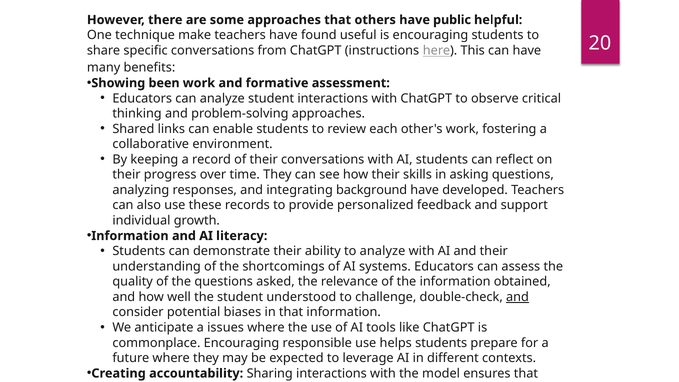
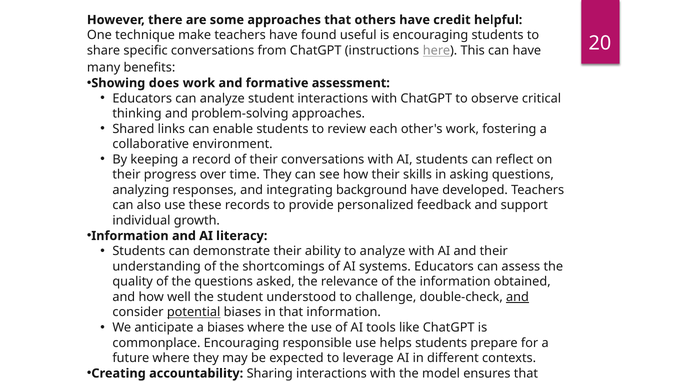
public: public -> credit (452, 20)
been: been -> does (164, 83)
potential underline: none -> present (194, 312)
a issues: issues -> biases (226, 327)
